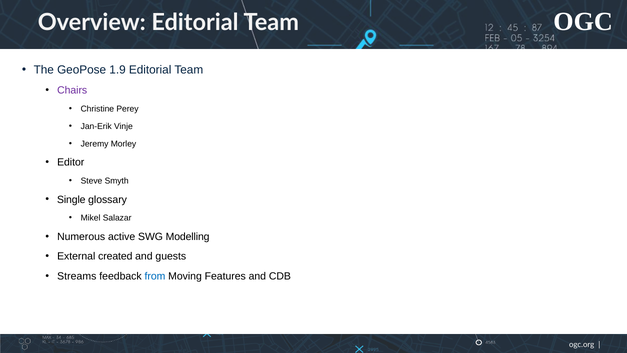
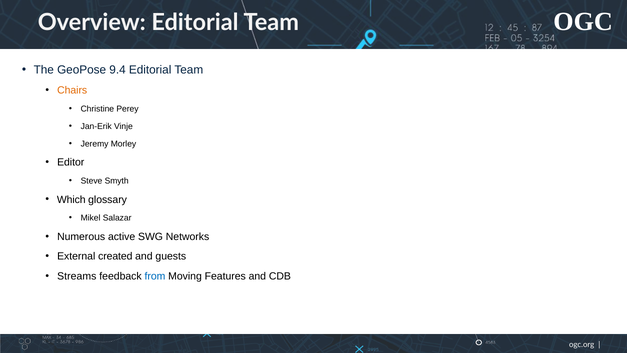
1.9: 1.9 -> 9.4 (118, 70)
Chairs colour: purple -> orange (72, 90)
Single: Single -> Which (71, 199)
Modelling: Modelling -> Networks (188, 237)
